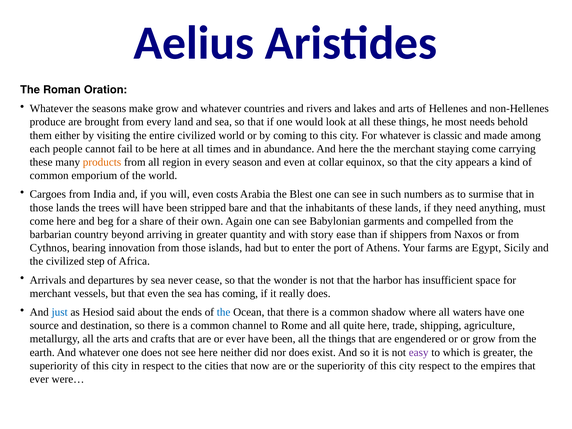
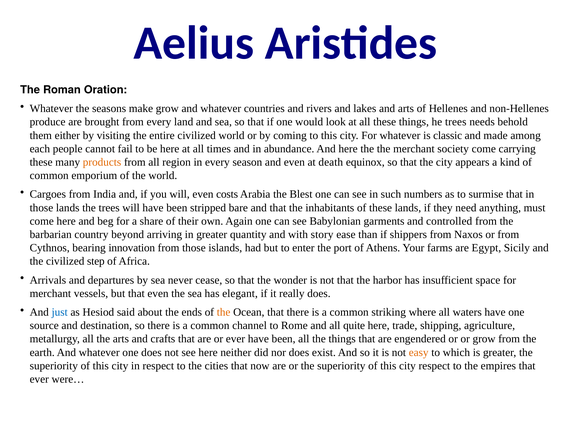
he most: most -> trees (456, 122)
staying: staying -> society (453, 149)
collar: collar -> death (331, 162)
compelled: compelled -> controlled (449, 221)
has coming: coming -> elegant (240, 293)
the colour: blue -> orange (224, 312)
shadow: shadow -> striking (389, 312)
easy colour: purple -> orange (419, 352)
